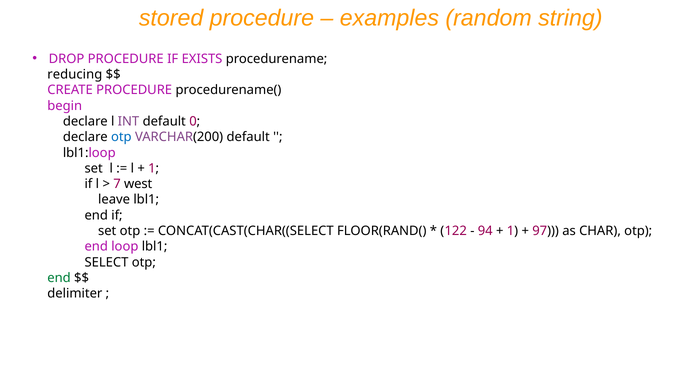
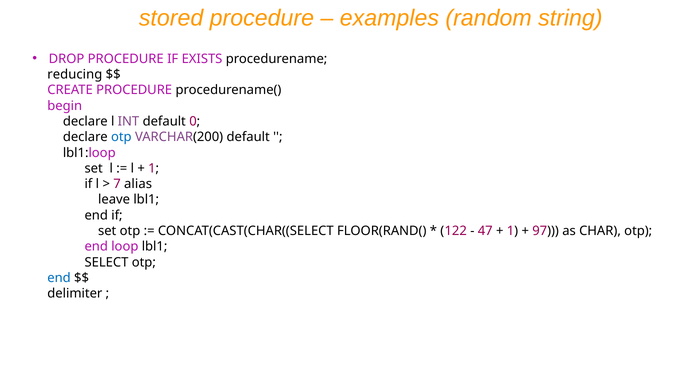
west: west -> alias (138, 184)
94: 94 -> 47 (485, 231)
end colour: green -> blue (59, 278)
